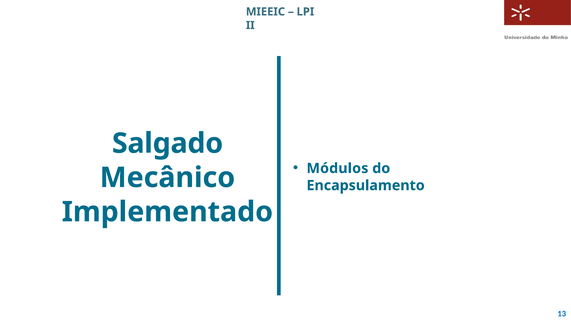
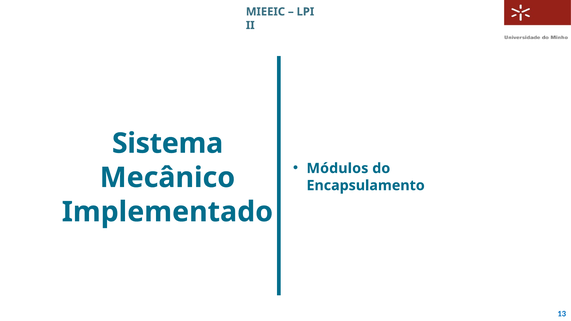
Salgado: Salgado -> Sistema (168, 143)
